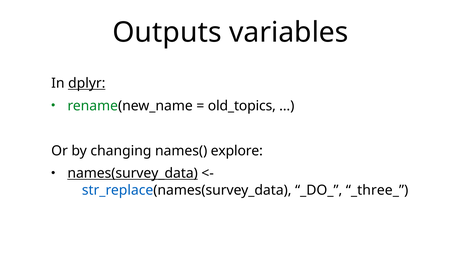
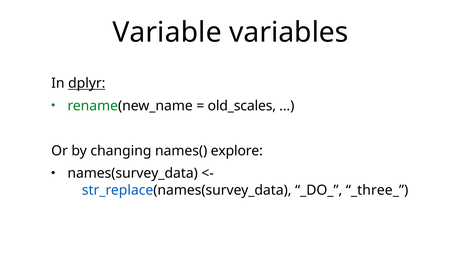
Outputs: Outputs -> Variable (167, 32)
old_topics: old_topics -> old_scales (242, 106)
names(survey_data underline: present -> none (133, 173)
